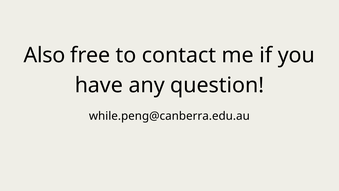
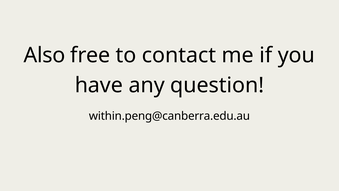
while.peng@canberra.edu.au: while.peng@canberra.edu.au -> within.peng@canberra.edu.au (169, 116)
